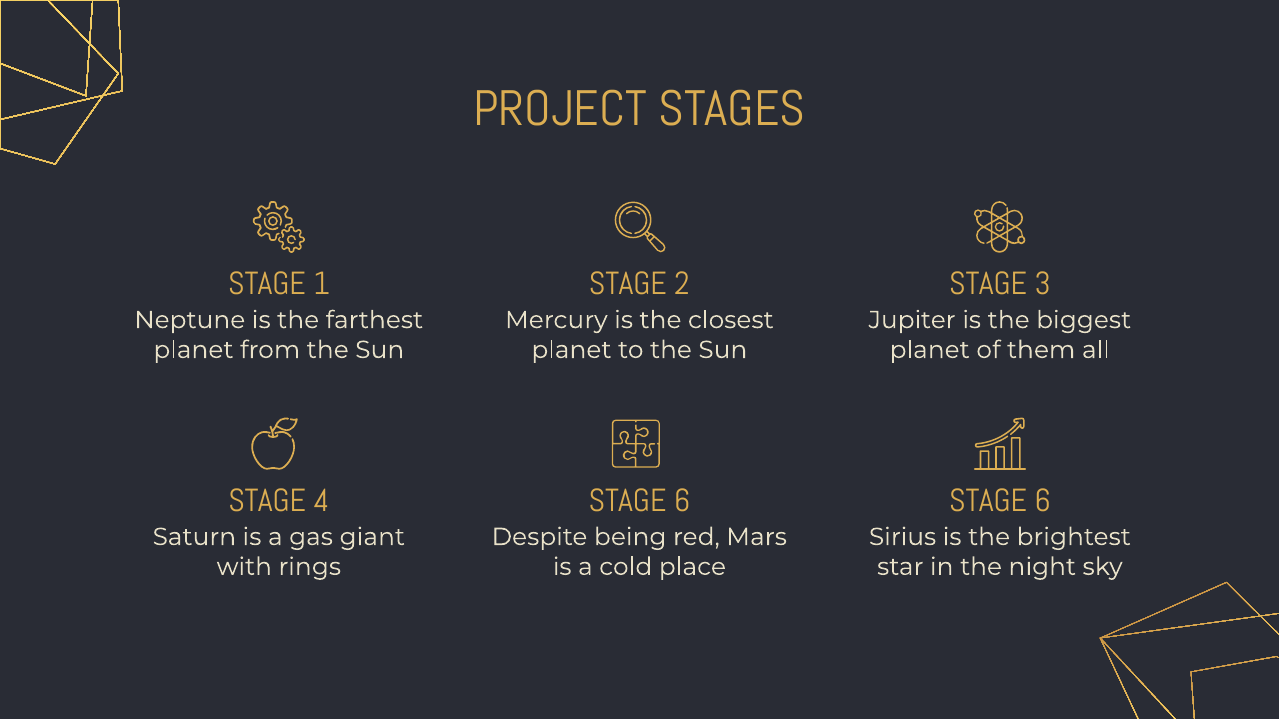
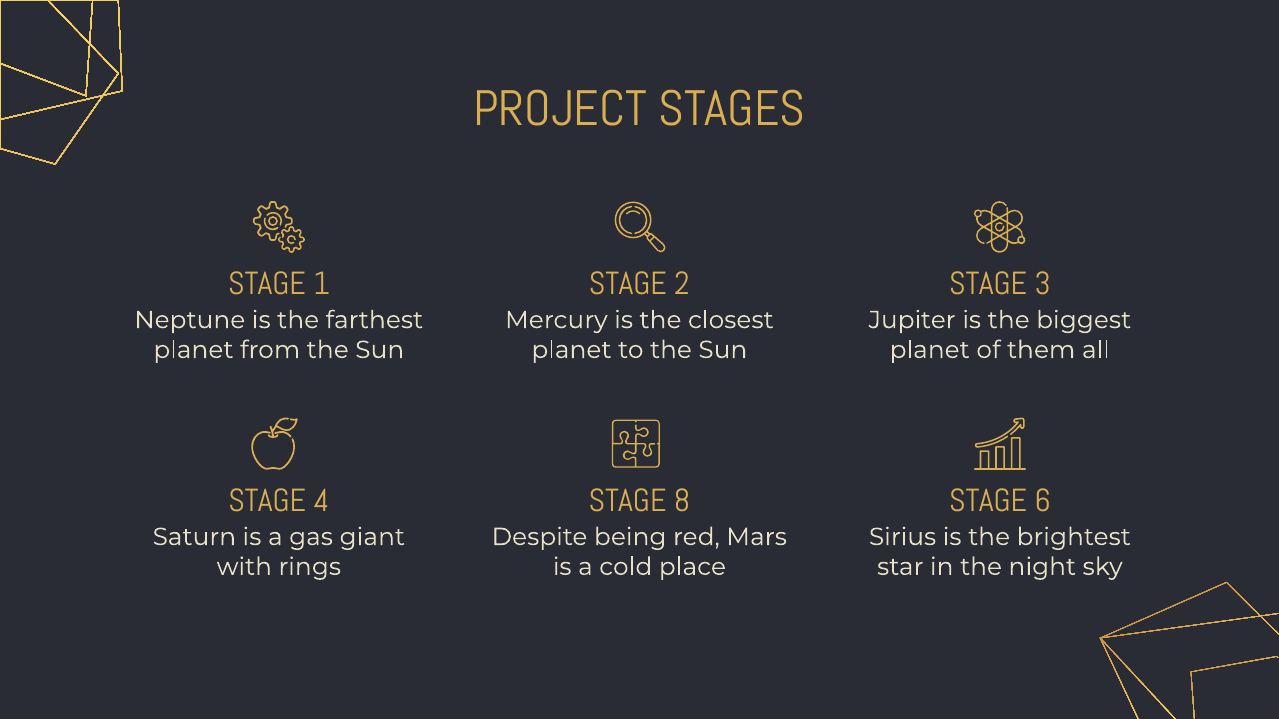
6: 6 -> 8 (682, 501)
